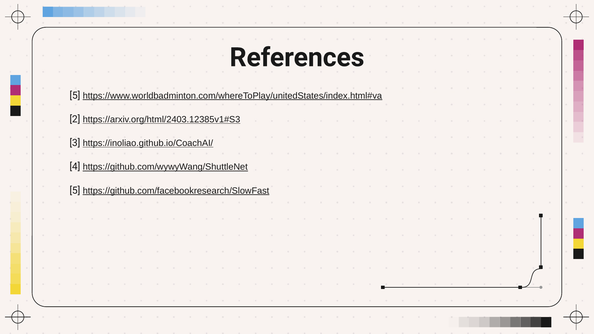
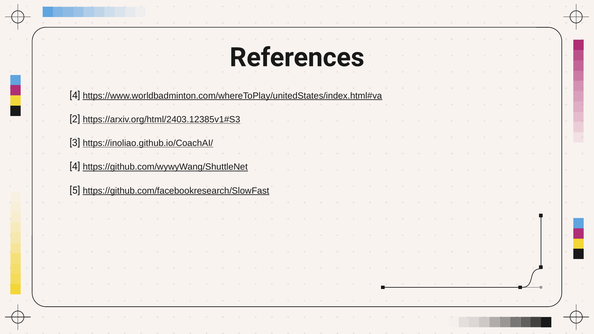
5: 5 -> 4 (75, 96)
